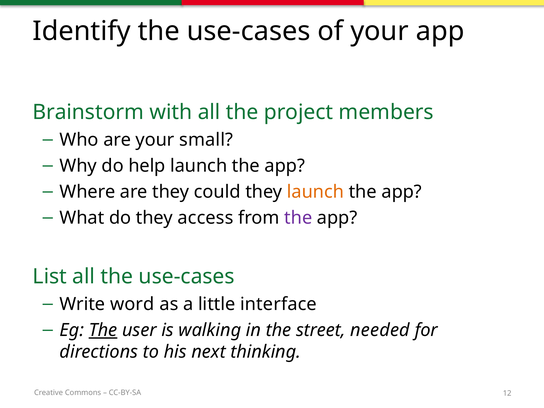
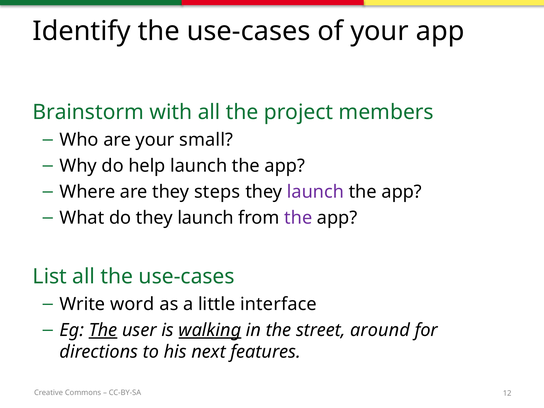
could: could -> steps (217, 192)
launch colour: orange -> purple (315, 192)
do they access: access -> launch (206, 218)
walking underline: none -> present (210, 330)
needed: needed -> around (380, 330)
thinking: thinking -> features (266, 352)
